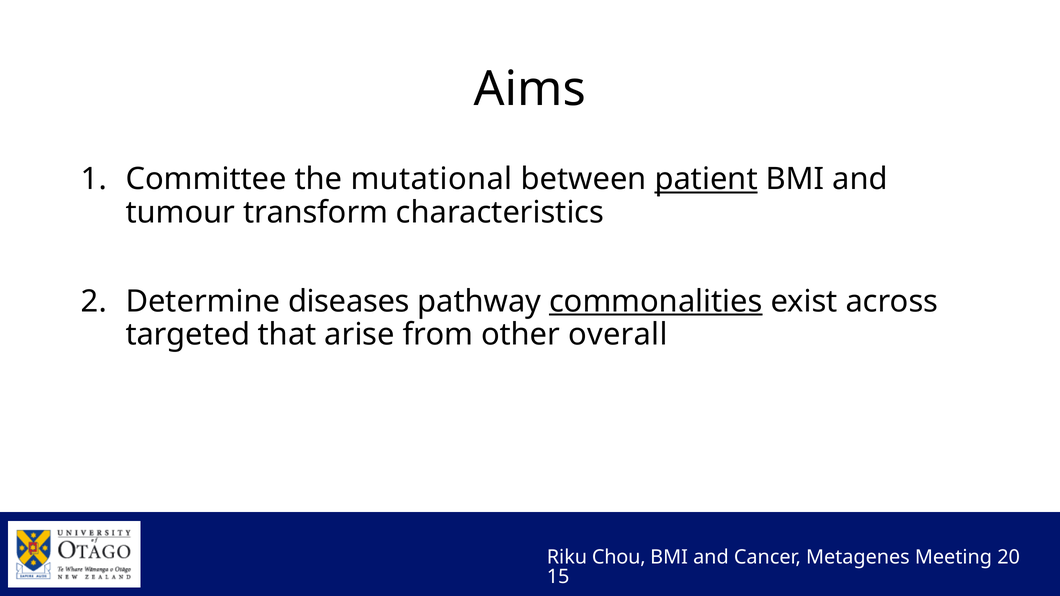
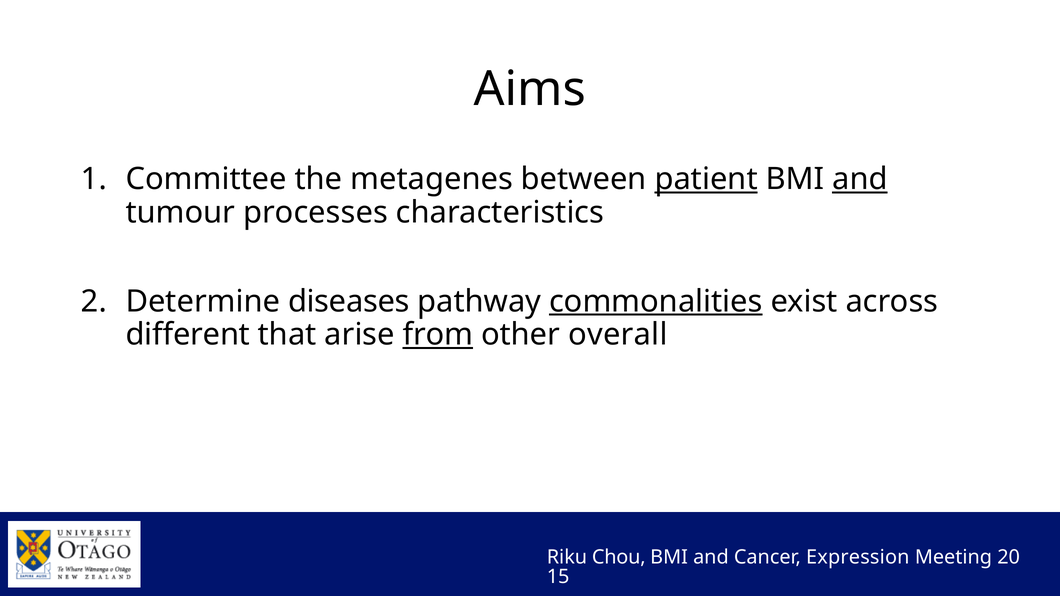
mutational: mutational -> metagenes (432, 179)
and underline: none -> present (860, 179)
transform: transform -> processes (315, 213)
targeted: targeted -> different (188, 335)
from underline: none -> present (438, 335)
Metagenes: Metagenes -> Expression (858, 557)
